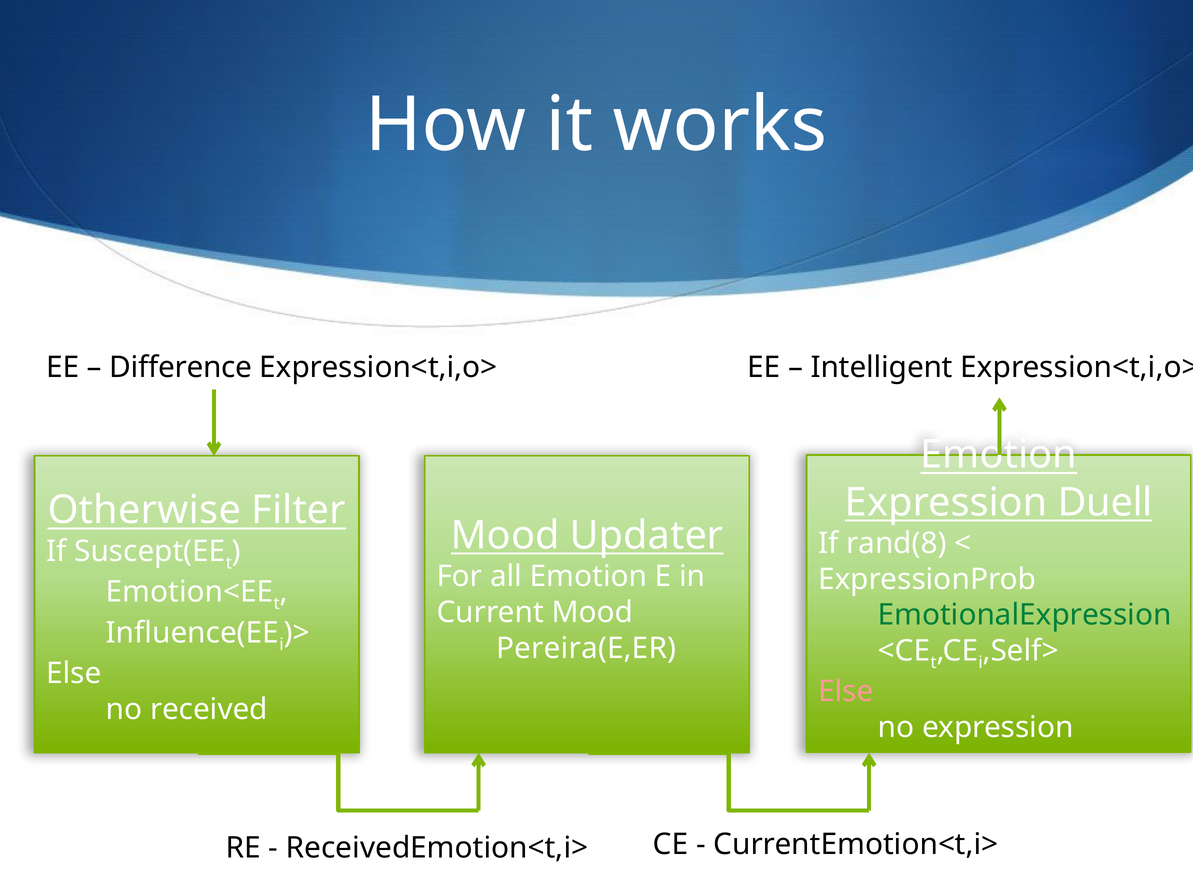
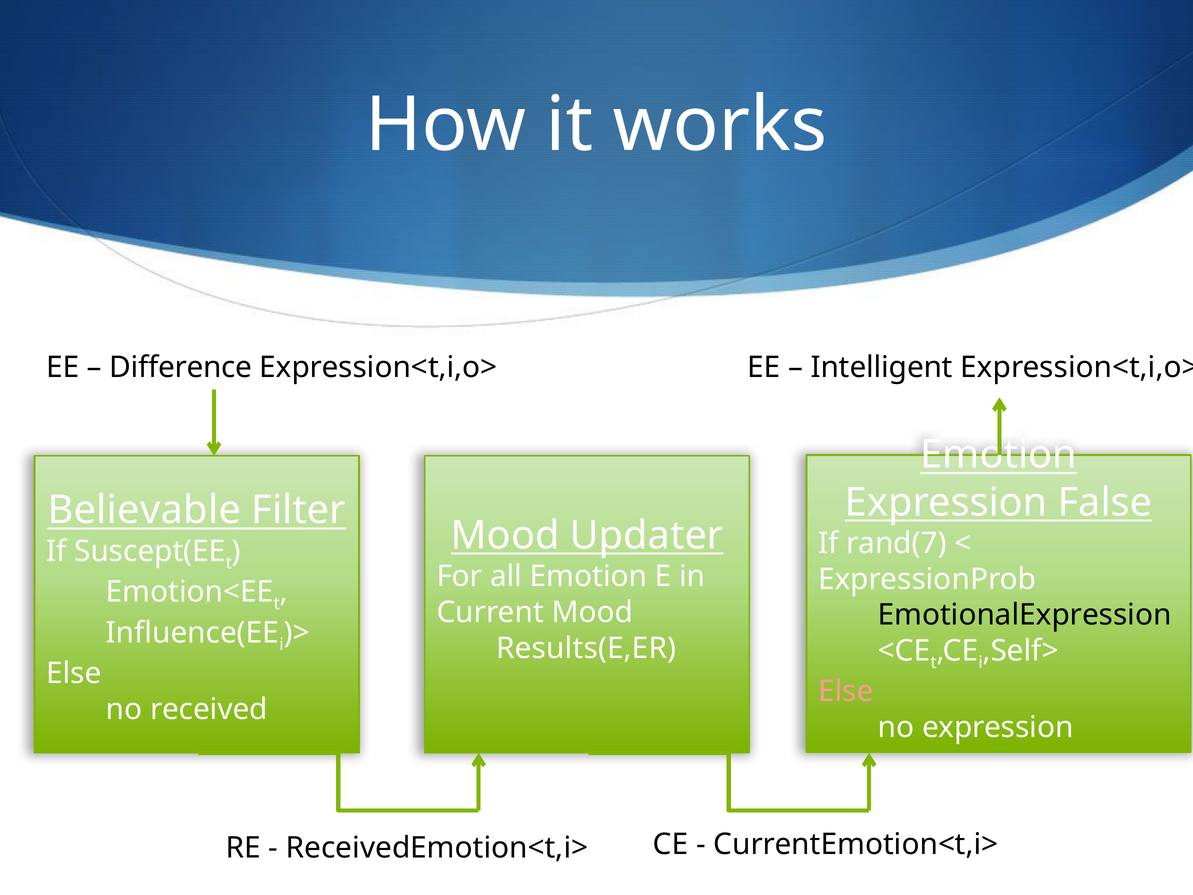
Duell: Duell -> False (1105, 502)
Otherwise: Otherwise -> Believable (144, 510)
rand(8: rand(8 -> rand(7 (896, 543)
EmotionalExpression colour: green -> black (1025, 615)
Pereira(E,ER: Pereira(E,ER -> Results(E,ER (586, 648)
